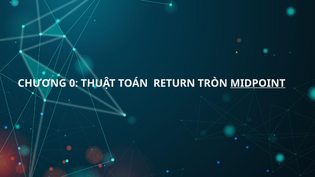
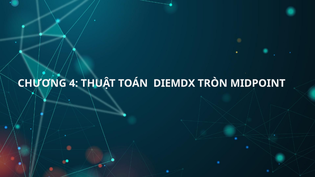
0: 0 -> 4 (74, 83)
RETURN: RETURN -> DIEMDX (174, 83)
MIDPOINT underline: present -> none (258, 83)
